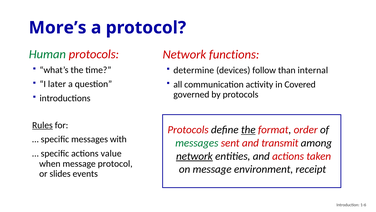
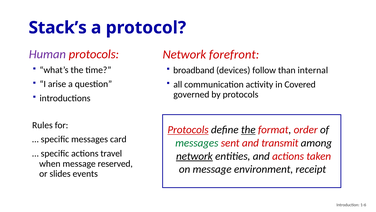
More’s: More’s -> Stack’s (58, 28)
Human colour: green -> purple (47, 54)
functions: functions -> forefront (234, 54)
determine: determine -> broadband (194, 70)
later: later -> arise (57, 84)
Rules underline: present -> none (42, 125)
Protocols underline: none -> present (188, 129)
with: with -> card (118, 139)
value: value -> travel (111, 153)
message protocol: protocol -> reserved (115, 163)
